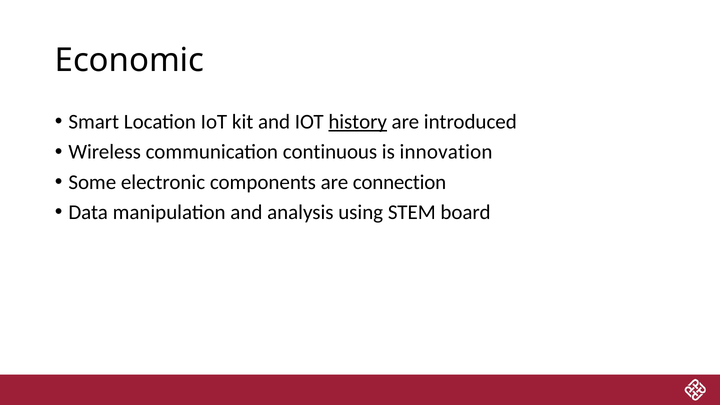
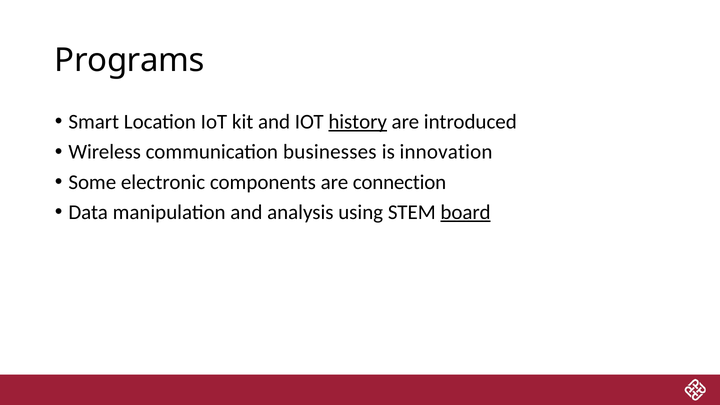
Economic: Economic -> Programs (130, 60)
continuous: continuous -> businesses (330, 152)
board underline: none -> present (466, 212)
